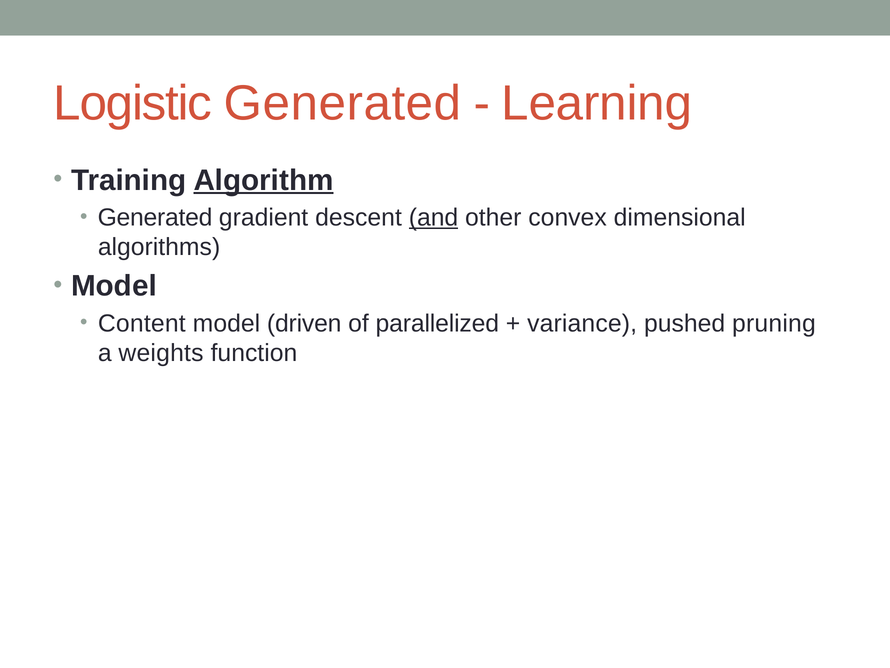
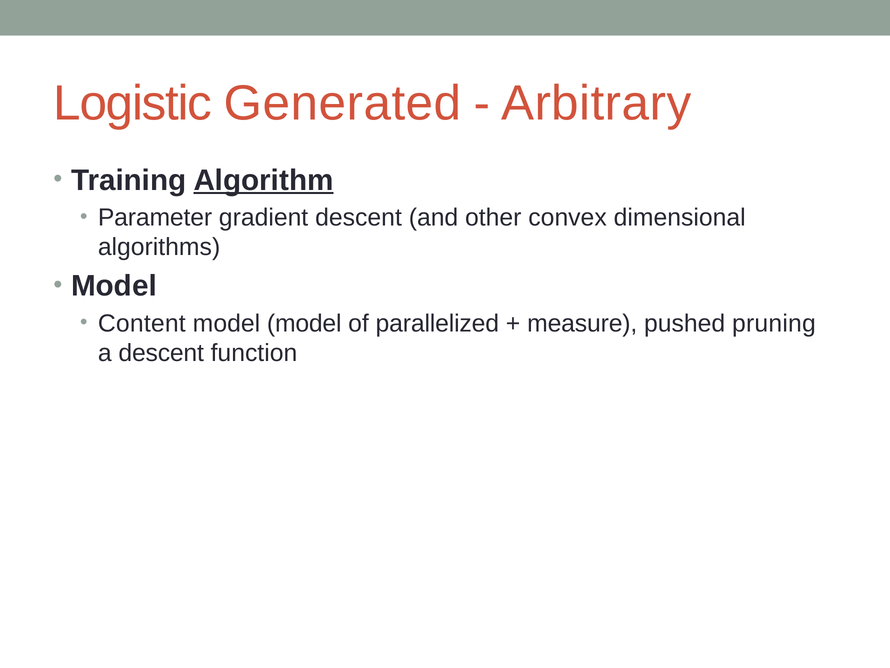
Learning: Learning -> Arbitrary (596, 104)
Generated: Generated -> Parameter (155, 217)
and underline: present -> none (434, 217)
model driven: driven -> model (304, 323)
variance: variance -> measure (582, 323)
a weights: weights -> descent (161, 353)
